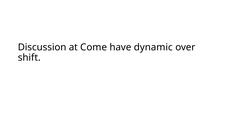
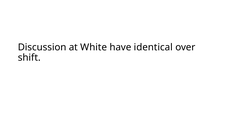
Come: Come -> White (94, 47)
dynamic: dynamic -> identical (153, 47)
